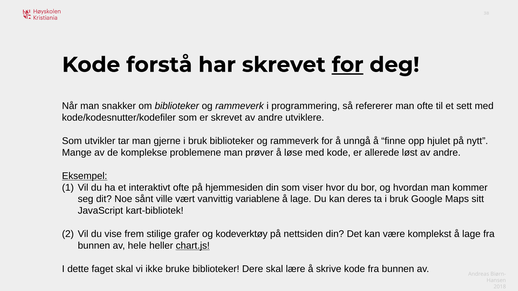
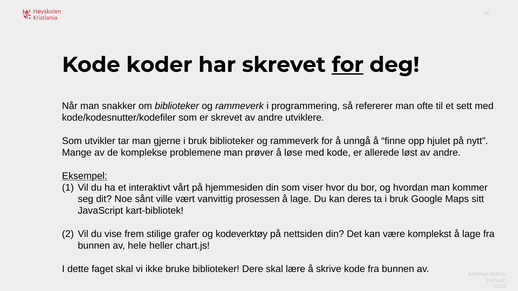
forstå: forstå -> koder (159, 65)
interaktivt ofte: ofte -> vårt (181, 188)
variablene: variablene -> prosessen (258, 199)
chart.js underline: present -> none (193, 246)
